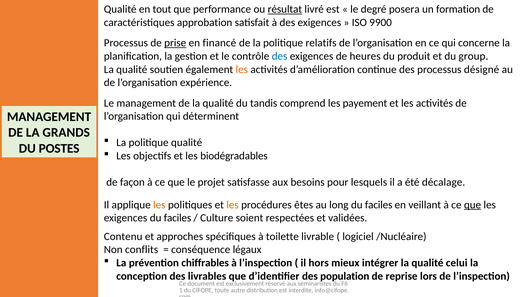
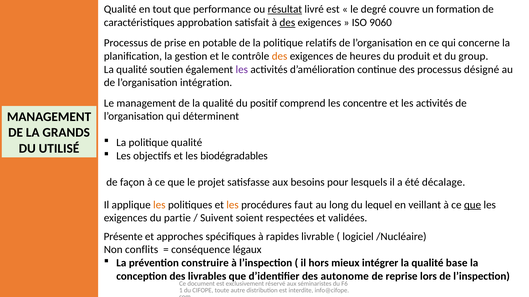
posera: posera -> couvre (404, 9)
des underline: none -> present (287, 23)
9900: 9900 -> 9060 (381, 23)
prise underline: present -> none (175, 43)
financé: financé -> potable (220, 43)
des colour: blue -> orange (280, 56)
les colour: orange -> purple (242, 70)
expérience: expérience -> intégration (206, 83)
tandis: tandis -> positif (264, 103)
payement: payement -> concentre (365, 103)
POSTES: POSTES -> UTILISÉ (59, 149)
êtes: êtes -> faut (304, 205)
long du faciles: faciles -> lequel (379, 205)
exigences du faciles: faciles -> partie (177, 218)
Culture: Culture -> Suivent (217, 218)
Contenu: Contenu -> Présente (123, 237)
toilette: toilette -> rapides (282, 237)
chiffrables: chiffrables -> construire (205, 263)
celui: celui -> base (457, 263)
population: population -> autonome (345, 277)
